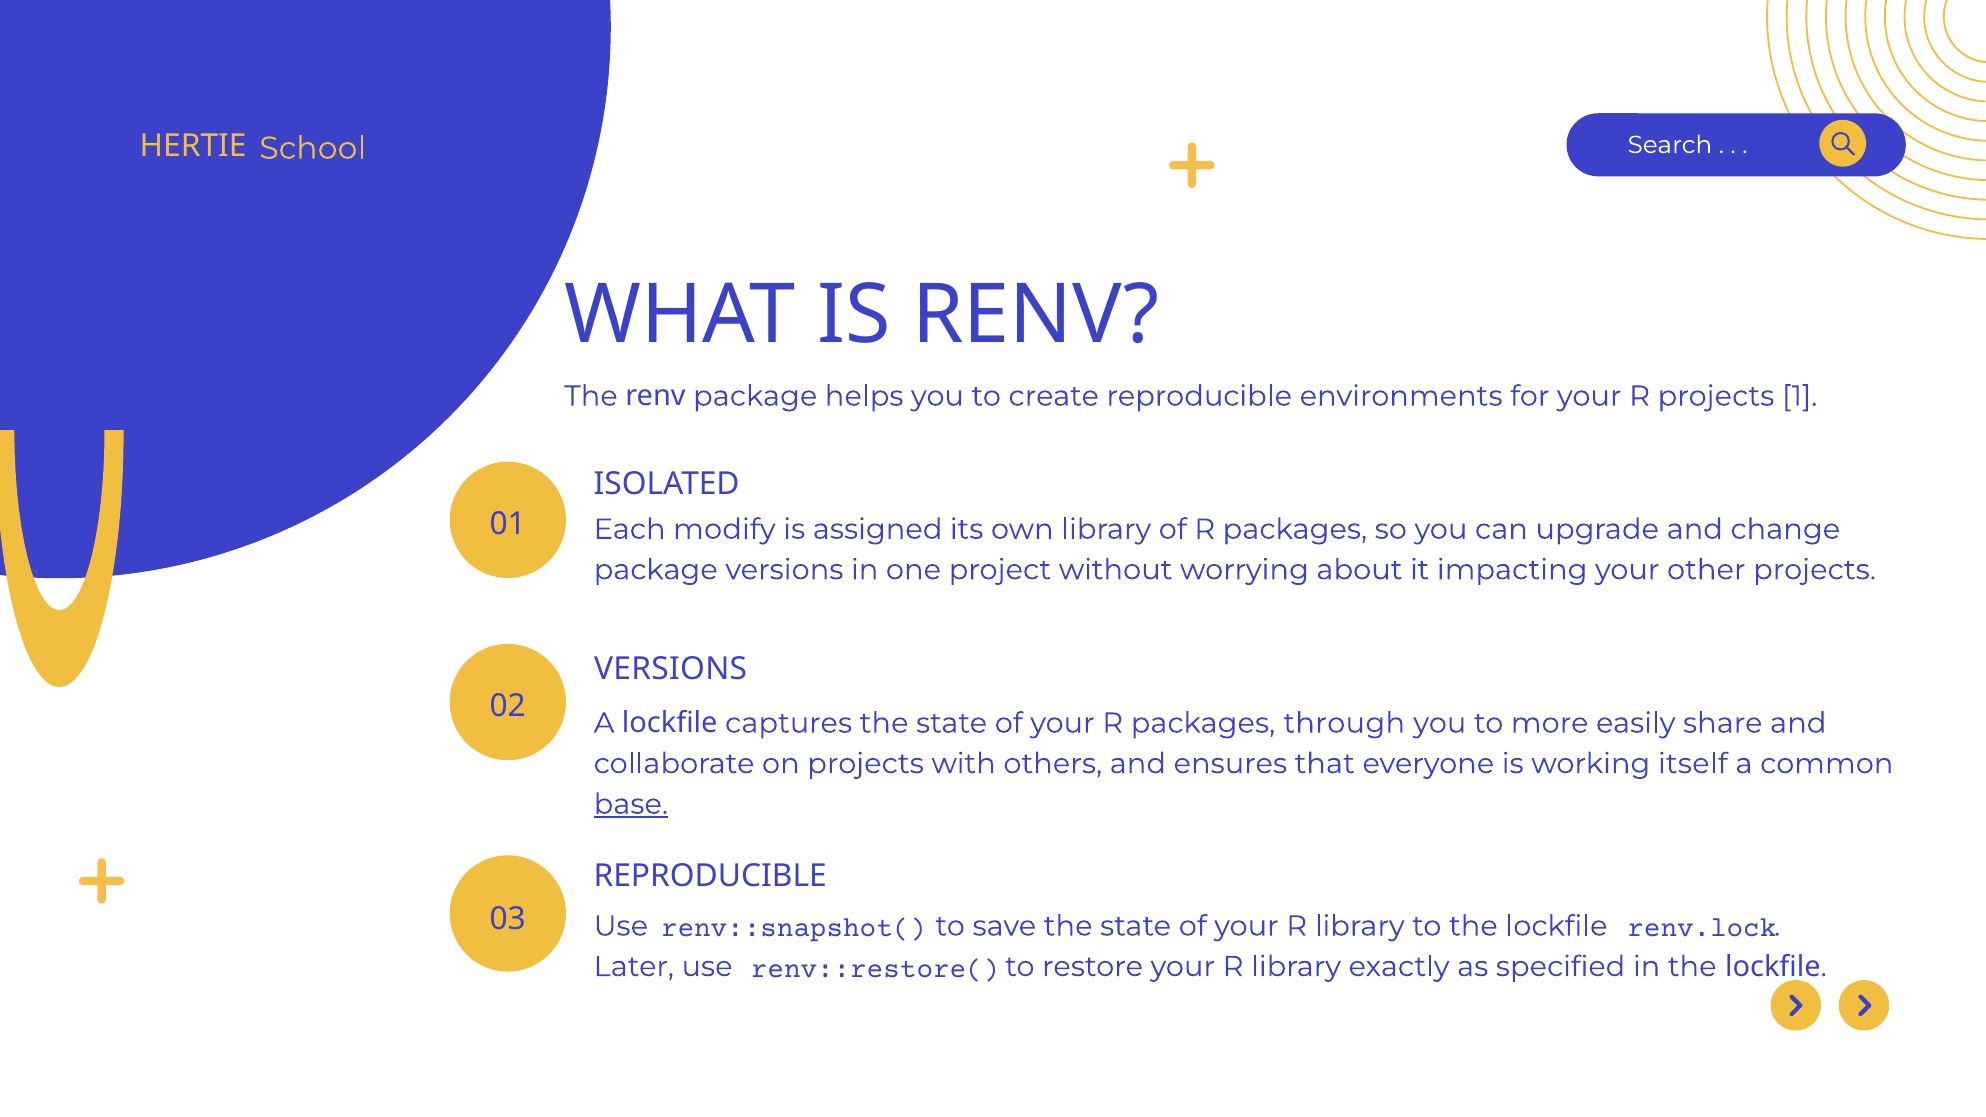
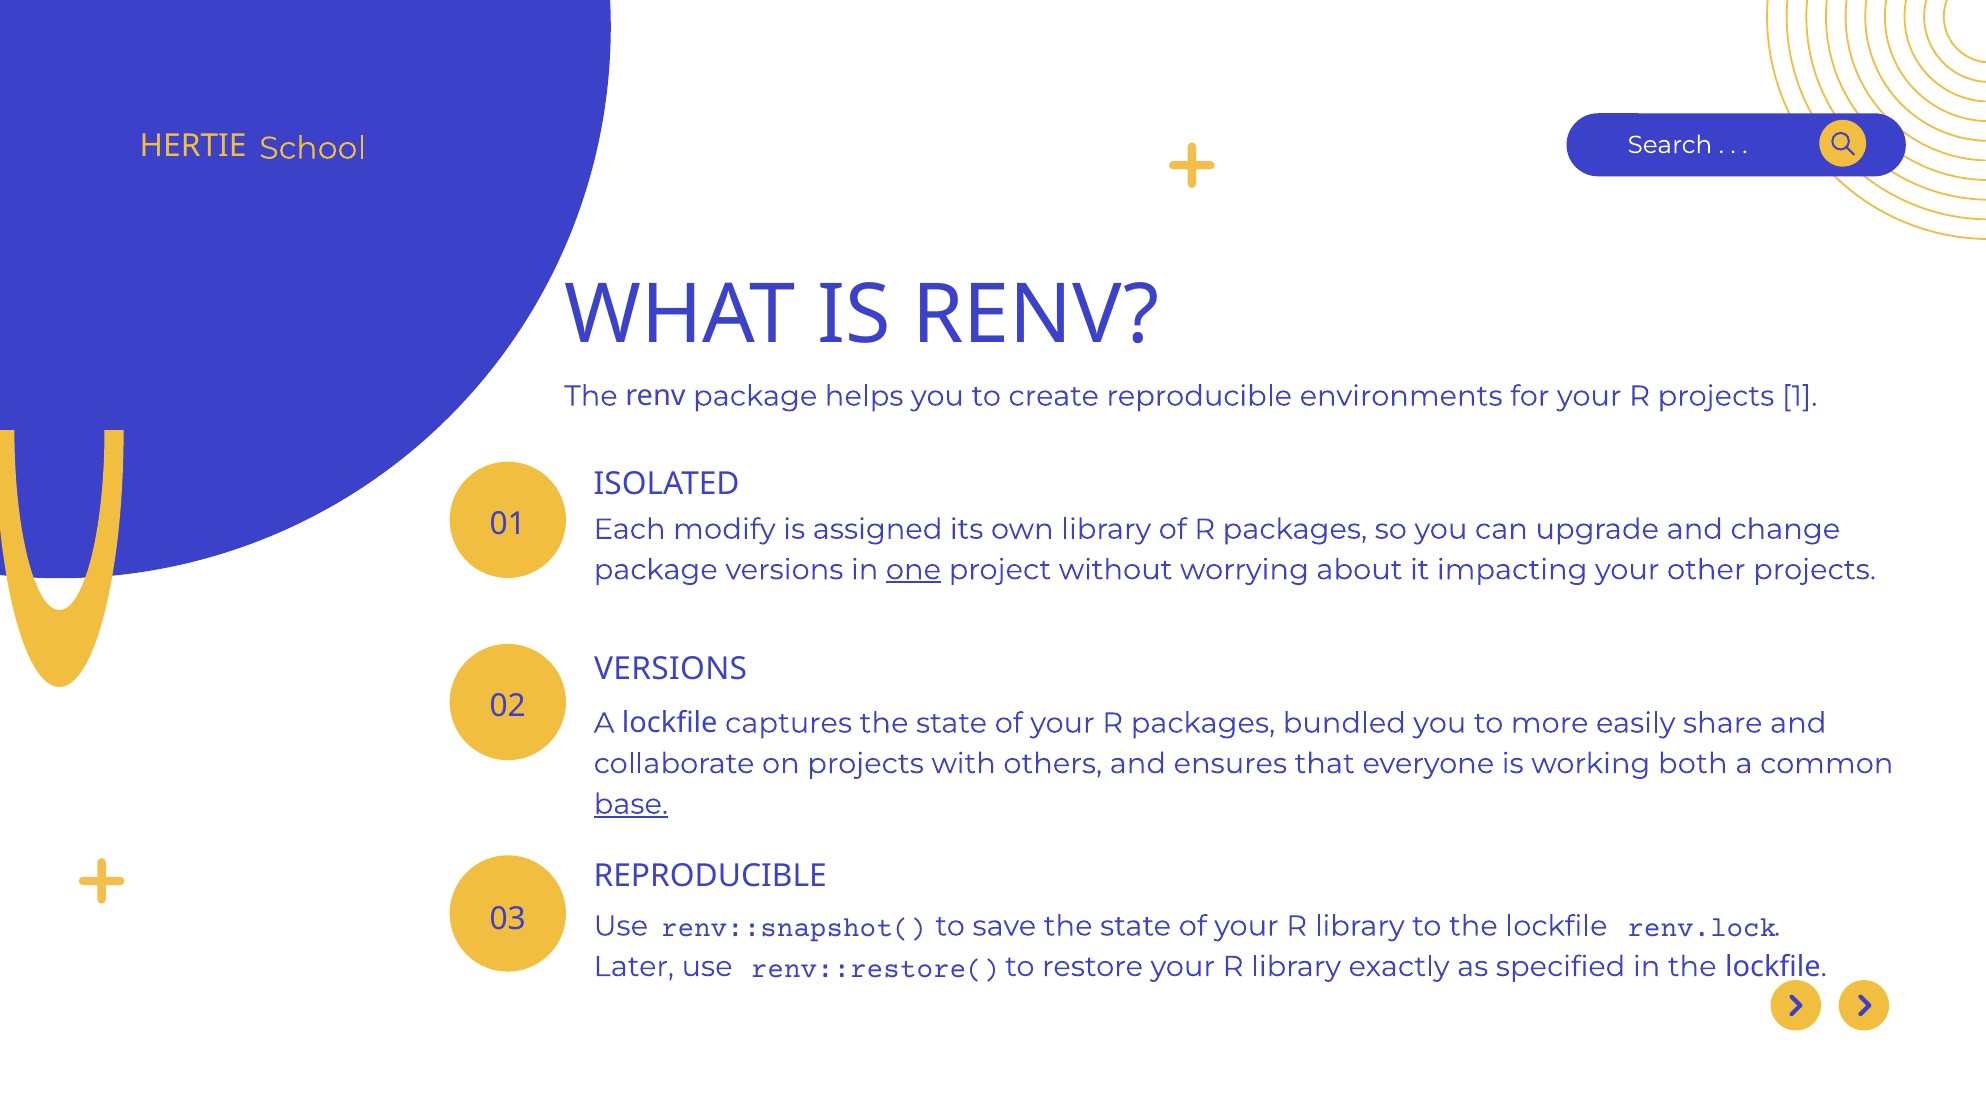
one underline: none -> present (913, 570)
through: through -> bundled (1344, 723)
itself: itself -> both (1693, 764)
